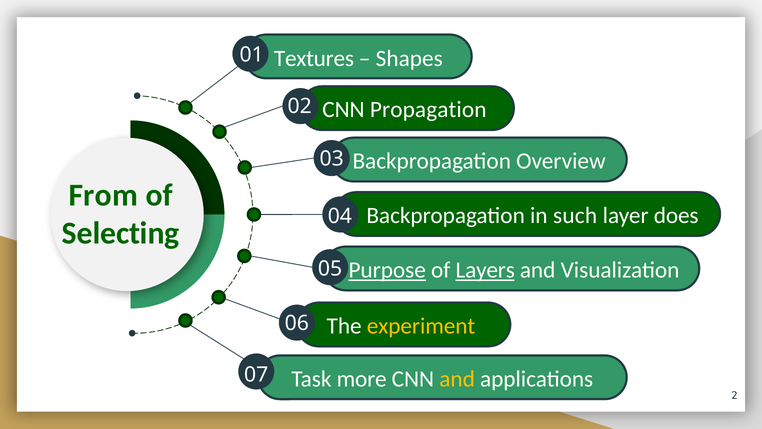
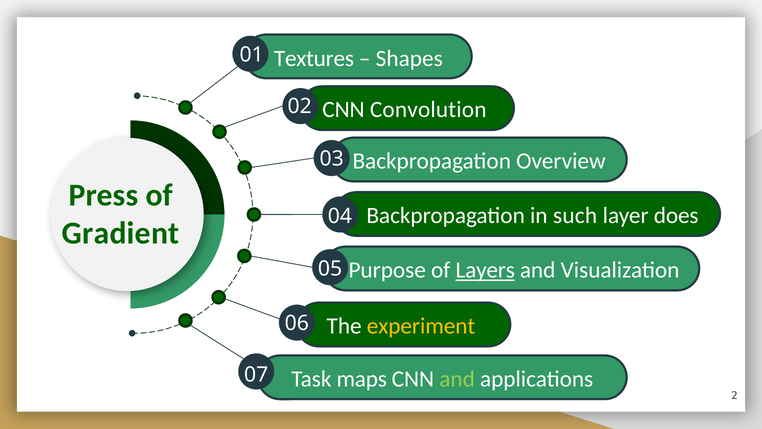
Propagation: Propagation -> Convolution (428, 110)
From: From -> Press (103, 195)
Selecting: Selecting -> Gradient (121, 233)
Purpose underline: present -> none (387, 270)
more: more -> maps (362, 379)
and colour: yellow -> light green (457, 379)
